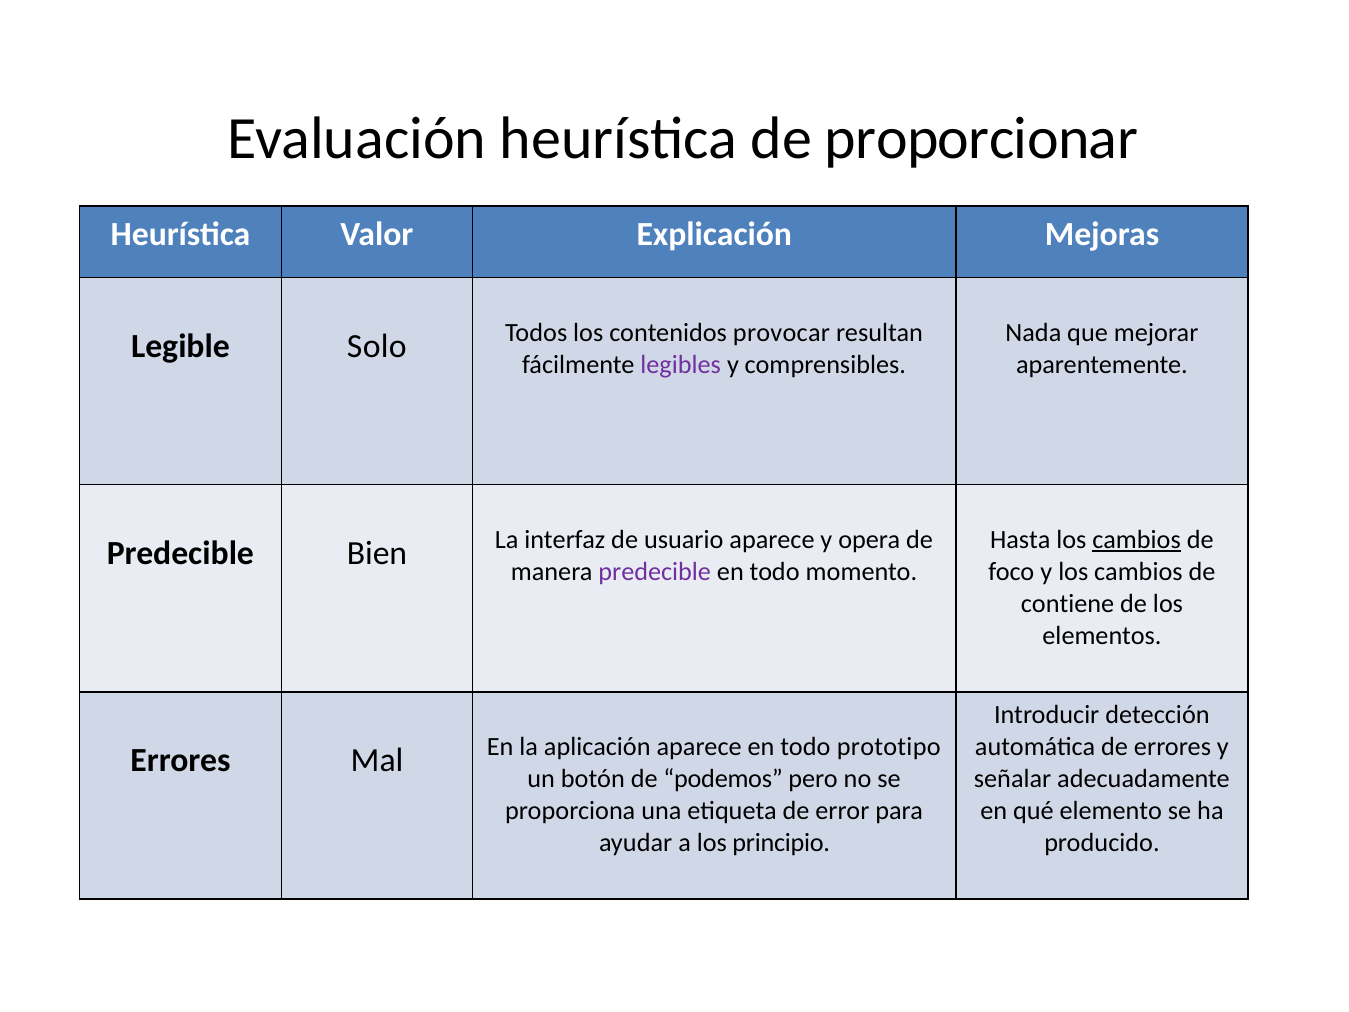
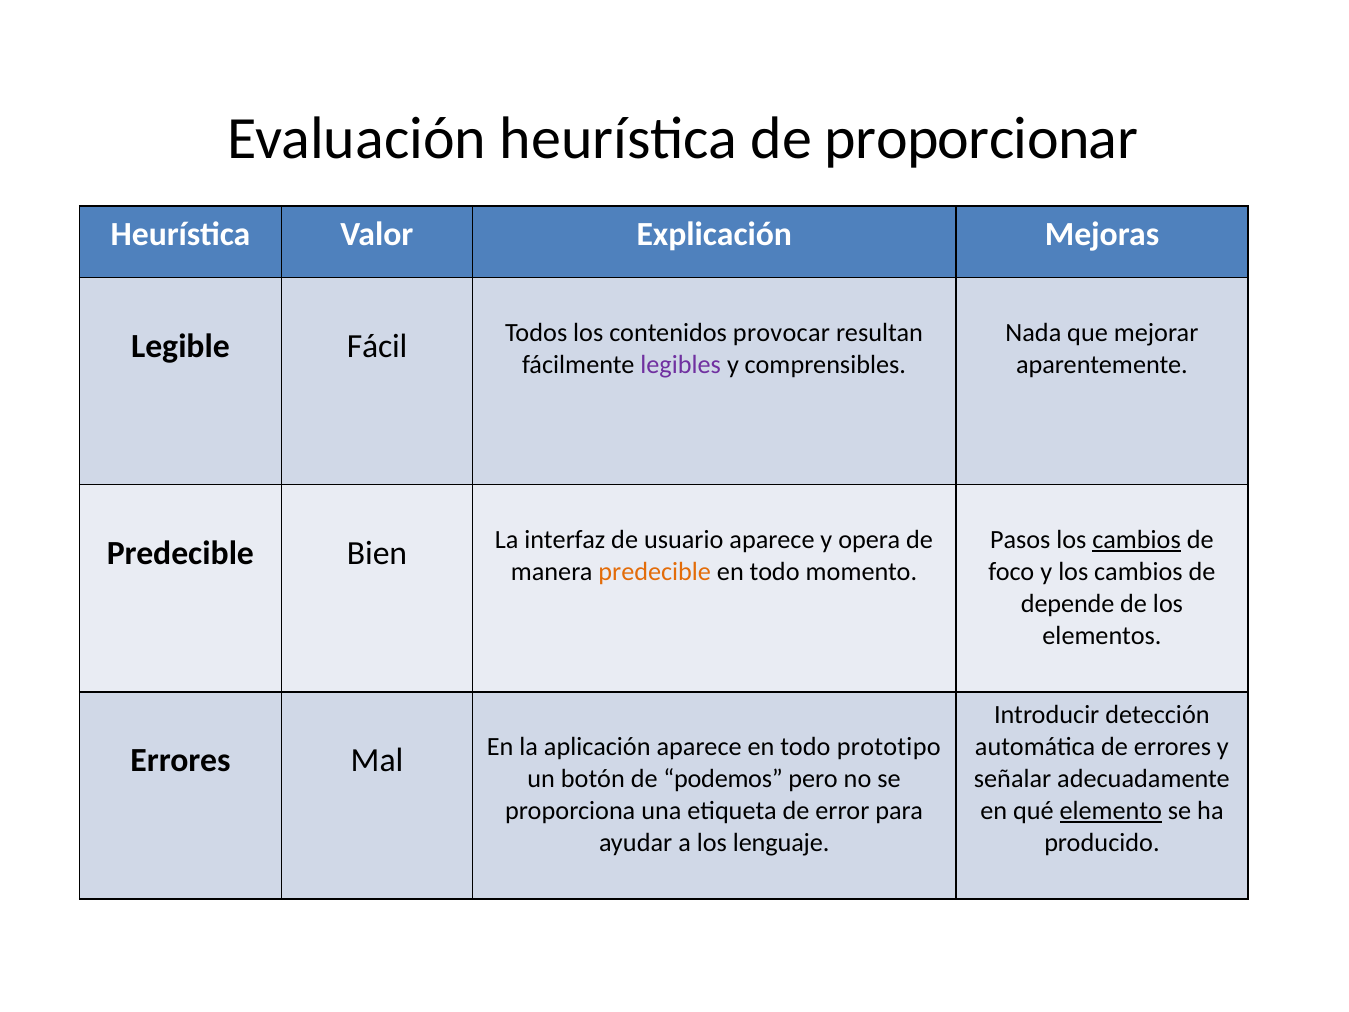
Solo: Solo -> Fácil (377, 346)
Hasta: Hasta -> Pasos (1020, 540)
predecible colour: purple -> orange (655, 571)
contiene: contiene -> depende (1068, 603)
elemento underline: none -> present (1111, 811)
principio: principio -> lenguaje (781, 842)
